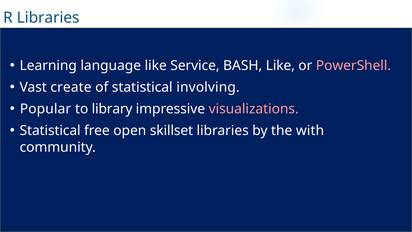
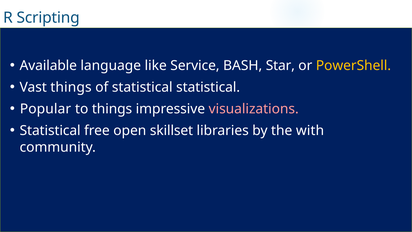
R Libraries: Libraries -> Scripting (48, 18)
Learning: Learning -> Available (48, 66)
BASH Like: Like -> Star (280, 66)
PowerShell colour: pink -> yellow (353, 66)
Vast create: create -> things (71, 87)
statistical involving: involving -> statistical (208, 87)
to library: library -> things (112, 109)
